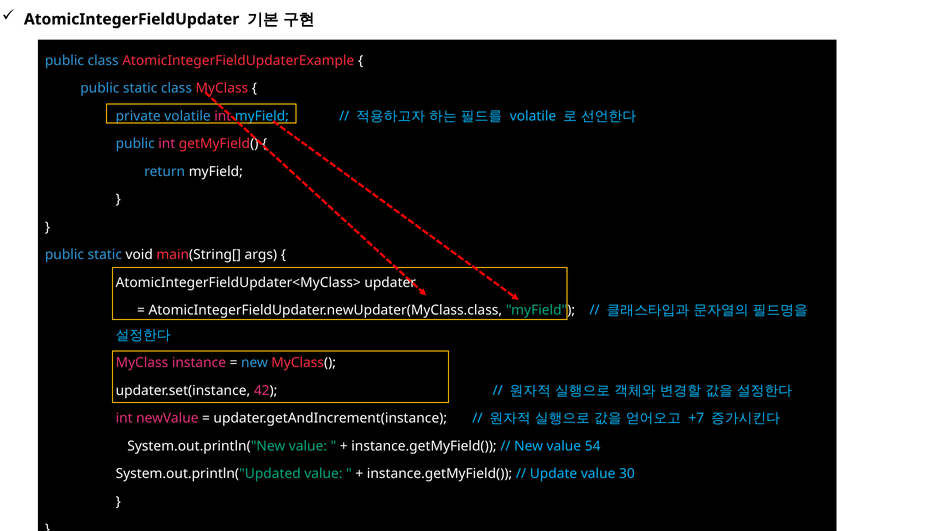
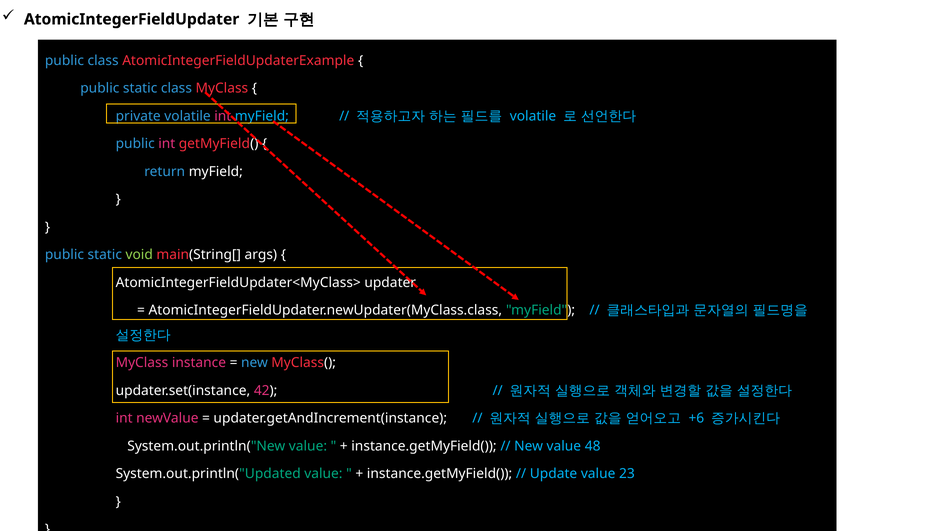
void colour: white -> light green (139, 255)
+7: +7 -> +6 (696, 418)
54: 54 -> 48 (593, 446)
30: 30 -> 23 (627, 473)
